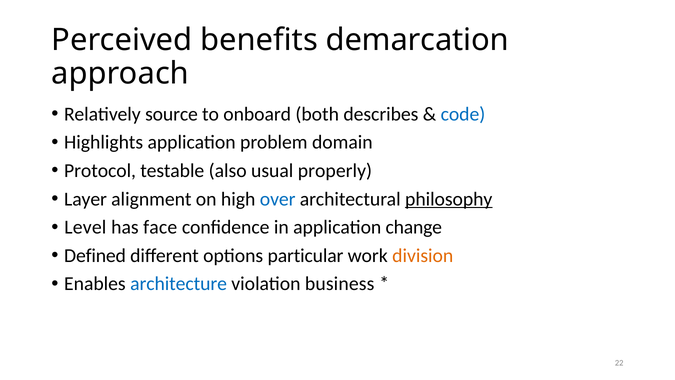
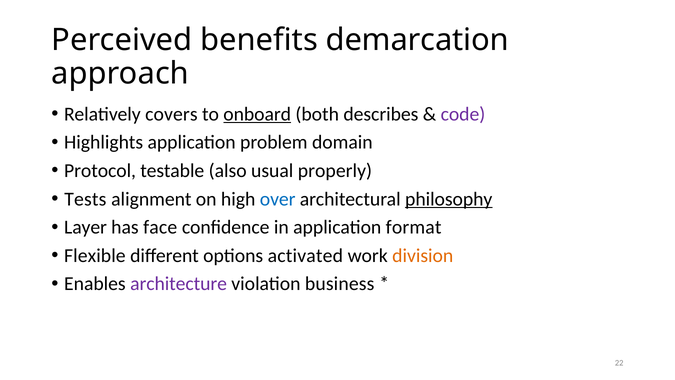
source: source -> covers (171, 114)
onboard underline: none -> present (257, 114)
code colour: blue -> purple (463, 114)
Layer: Layer -> Tests (85, 199)
Level: Level -> Layer (86, 227)
change: change -> format (414, 227)
Defined: Defined -> Flexible (95, 255)
particular: particular -> activated (305, 255)
architecture colour: blue -> purple (179, 284)
